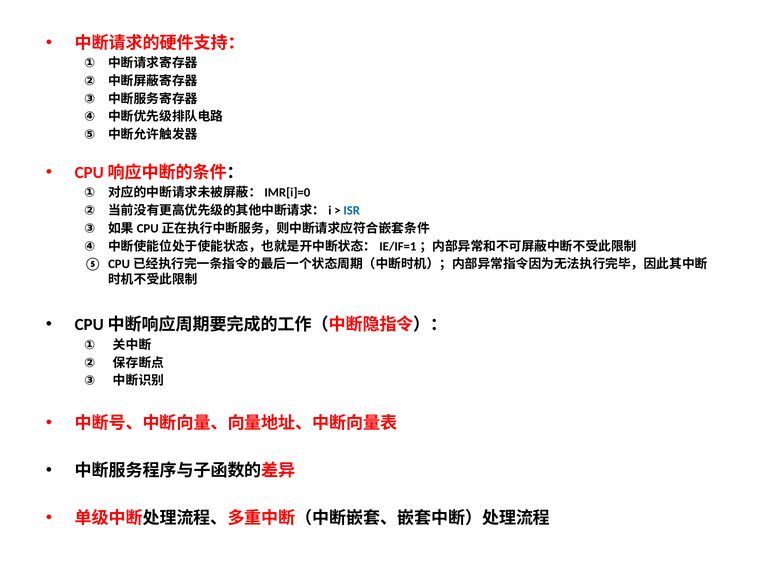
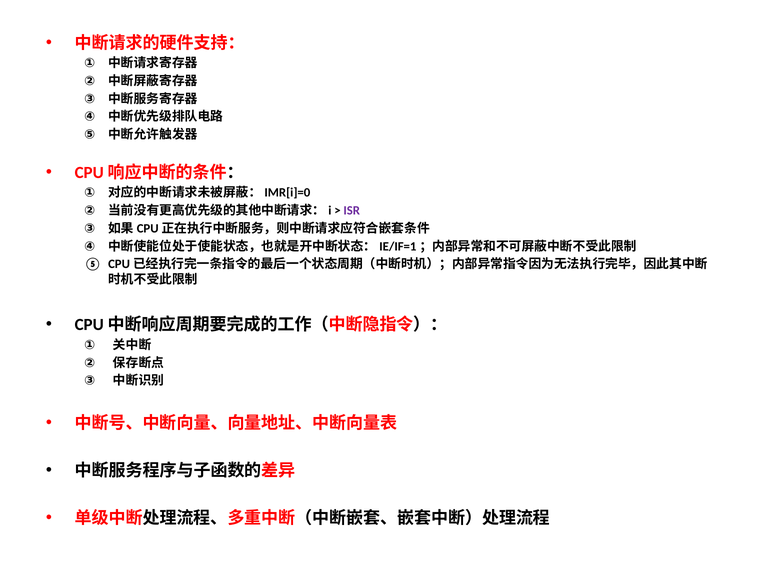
ISR colour: blue -> purple (352, 211)
